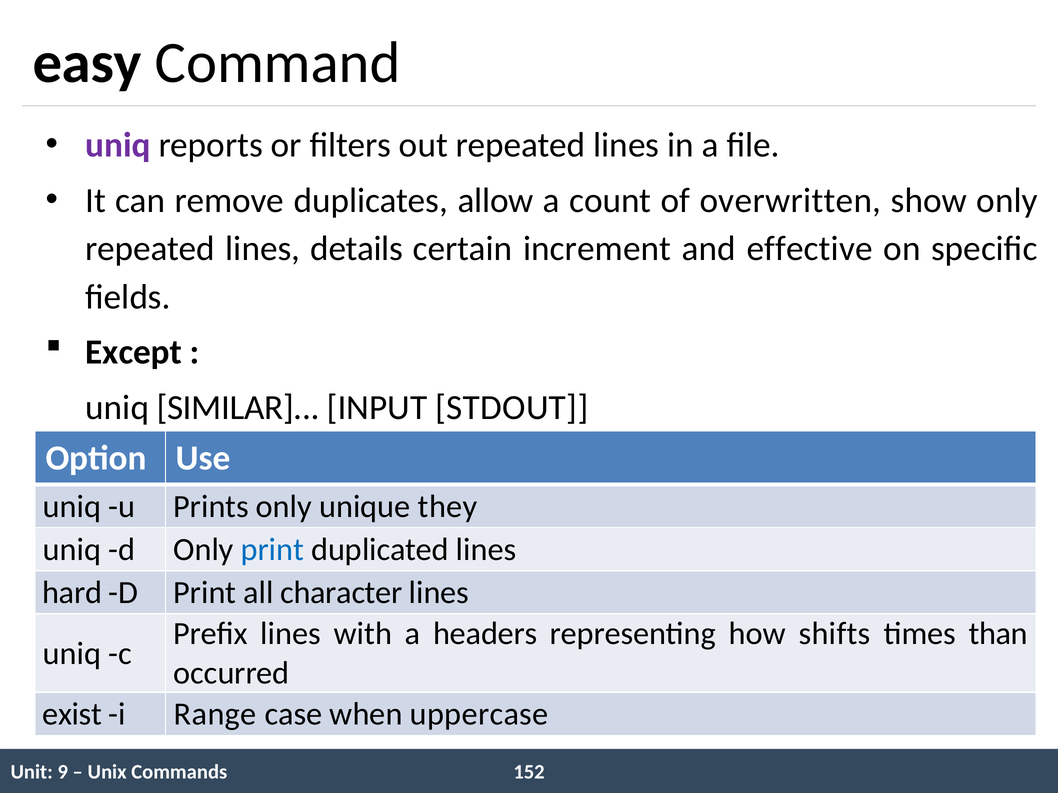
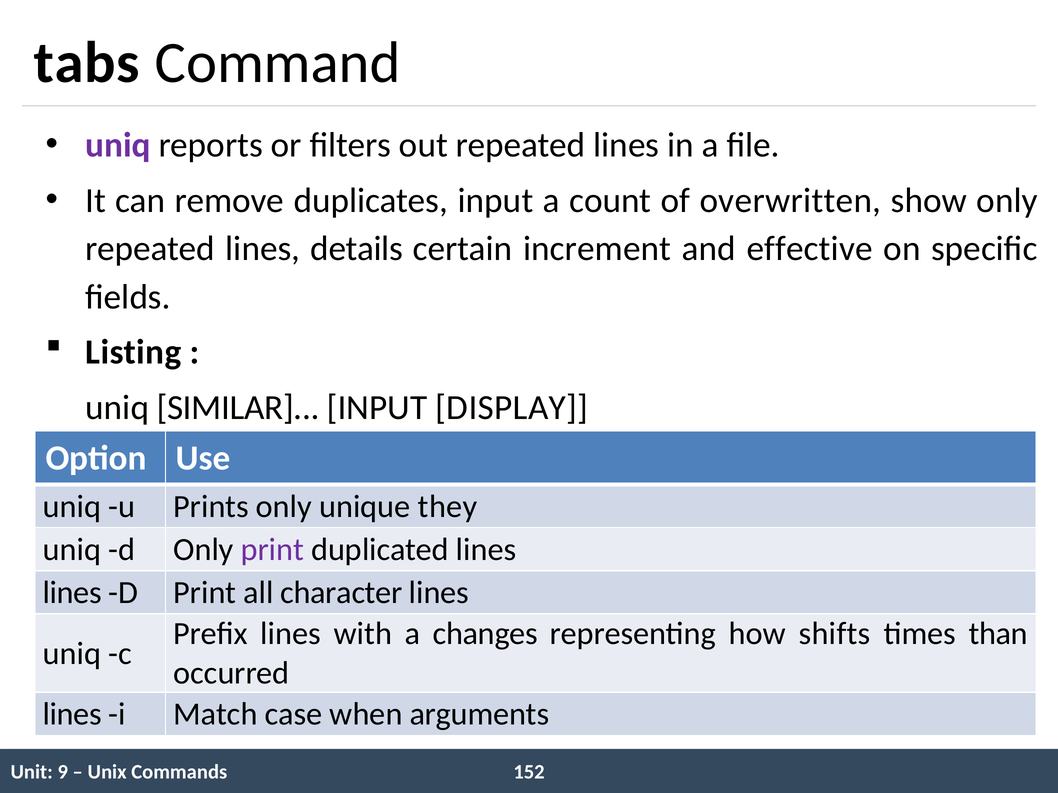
easy: easy -> tabs (87, 63)
duplicates allow: allow -> input (495, 201)
Except: Except -> Listing (133, 352)
STDOUT: STDOUT -> DISPLAY (512, 408)
print colour: blue -> purple (272, 550)
hard: hard -> lines (72, 593)
headers: headers -> changes (485, 634)
exist: exist -> lines (72, 715)
Range: Range -> Match (215, 715)
uppercase: uppercase -> arguments (479, 715)
